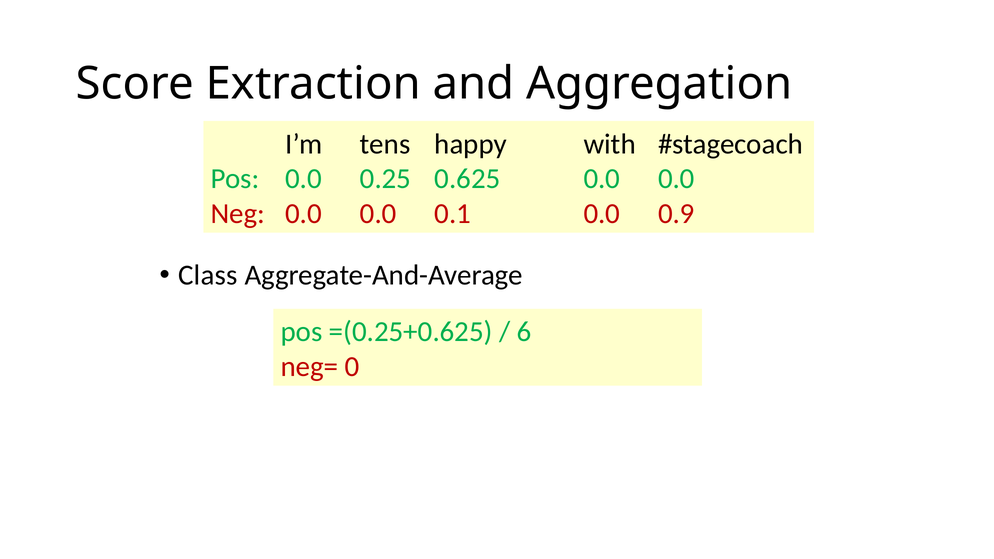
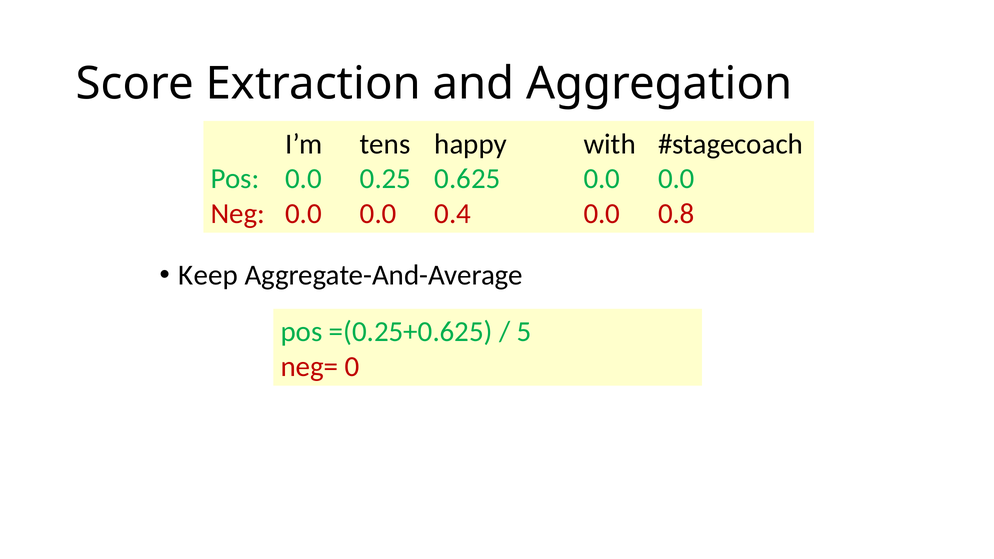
0.1: 0.1 -> 0.4 (453, 214)
0.9: 0.9 -> 0.8 (676, 214)
Class: Class -> Keep (208, 275)
6: 6 -> 5 (524, 332)
